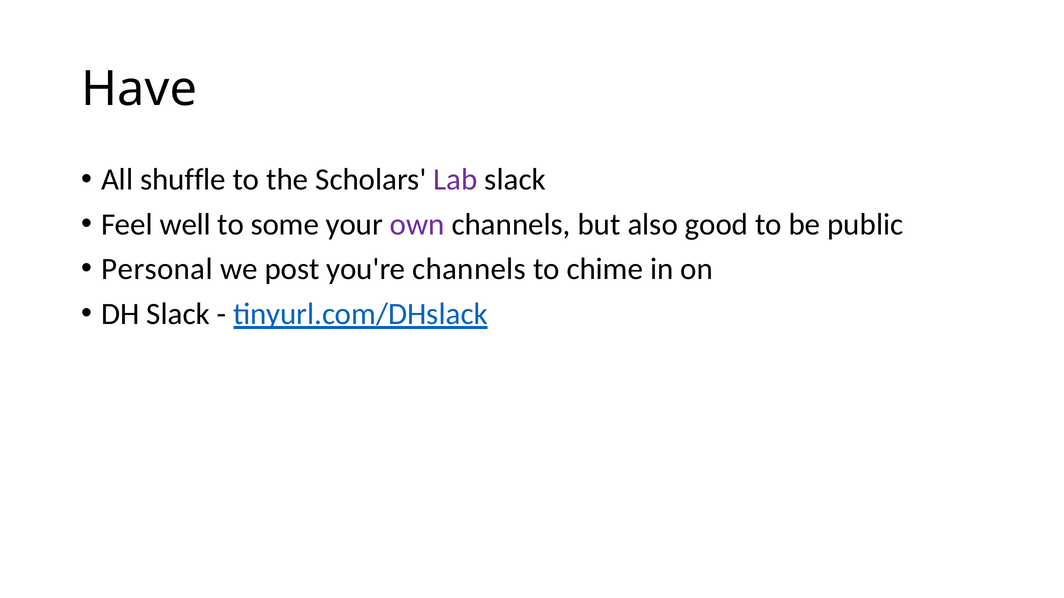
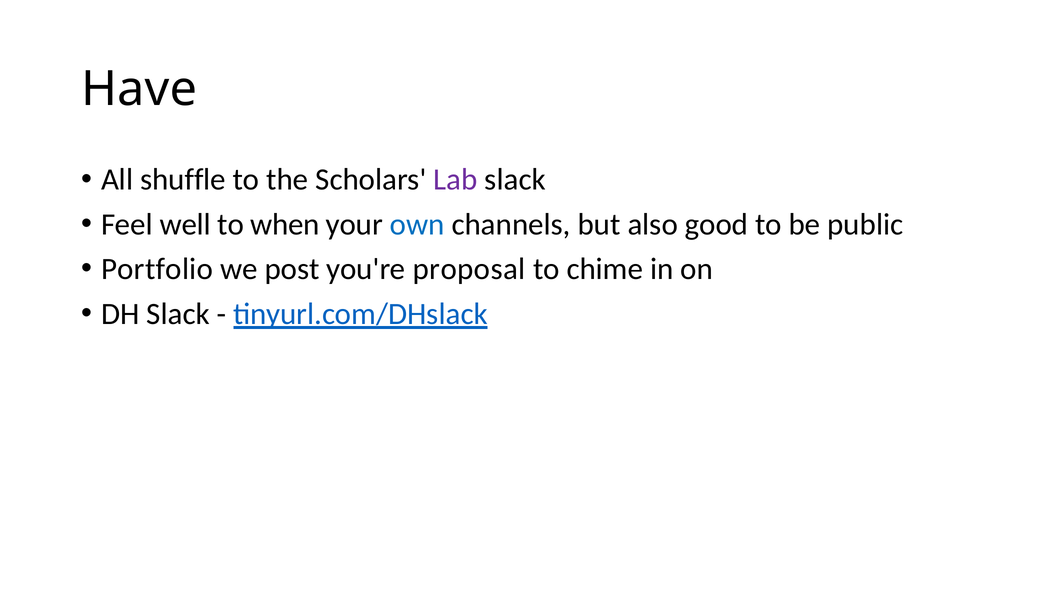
some: some -> when (285, 225)
own colour: purple -> blue (417, 225)
Personal: Personal -> Portfolio (157, 269)
you're channels: channels -> proposal (469, 269)
